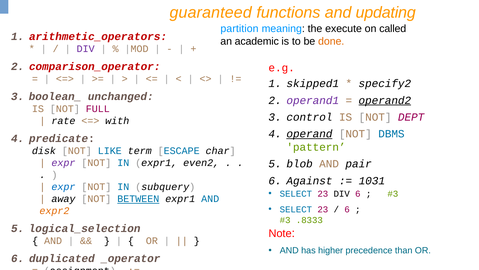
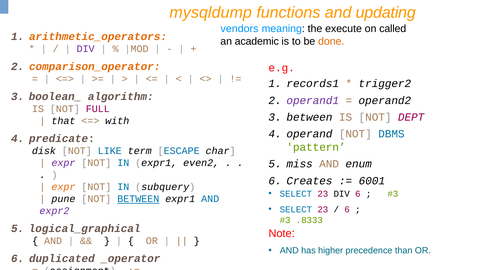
guaranteed: guaranteed -> mysqldump (211, 12)
partition: partition -> vendors (240, 29)
arithmetic_operators colour: red -> orange (98, 36)
comparison_operator colour: red -> orange (95, 66)
skipped1: skipped1 -> records1 (313, 83)
specify2: specify2 -> trigger2 (385, 83)
unchanged: unchanged -> algorithm (121, 96)
operand2 underline: present -> none (385, 100)
3 control: control -> between (309, 117)
rate: rate -> that (63, 121)
operand underline: present -> none (309, 134)
blob: blob -> miss (300, 164)
pair: pair -> enum (359, 164)
Against: Against -> Creates (309, 180)
1031: 1031 -> 6001 (372, 180)
expr colour: blue -> orange (63, 187)
away: away -> pune (63, 199)
expr2 colour: orange -> purple (54, 210)
logical_selection: logical_selection -> logical_graphical (85, 228)
